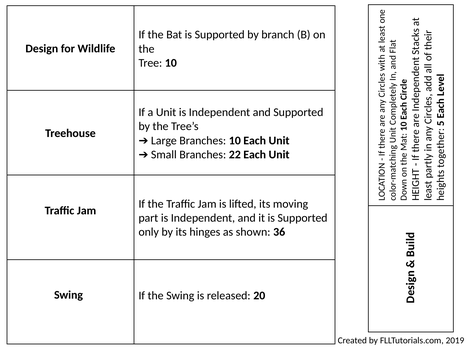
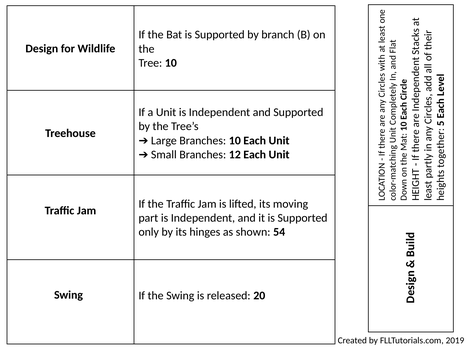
22: 22 -> 12 (235, 155)
36: 36 -> 54 (279, 232)
